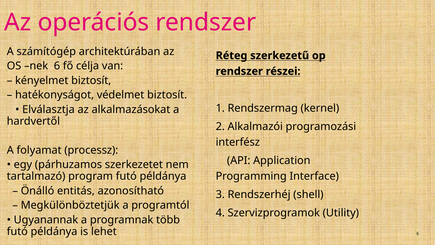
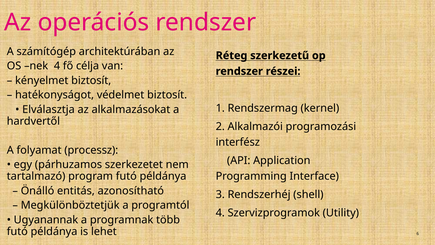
nek 6: 6 -> 4 (57, 66)
